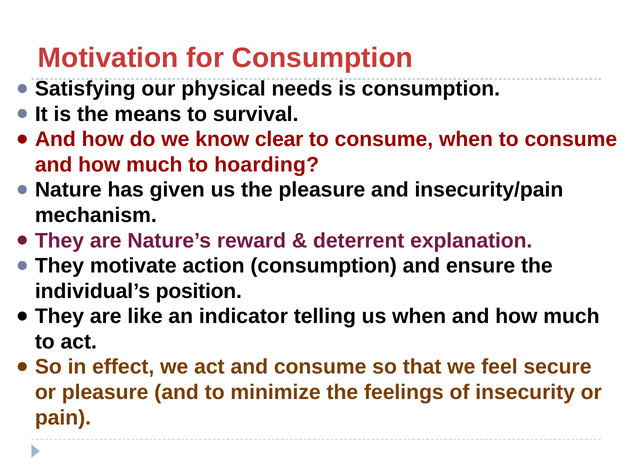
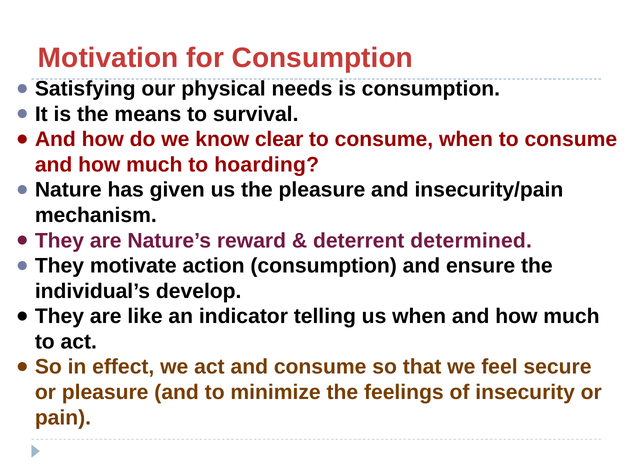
explanation: explanation -> determined (471, 241)
position: position -> develop (199, 292)
